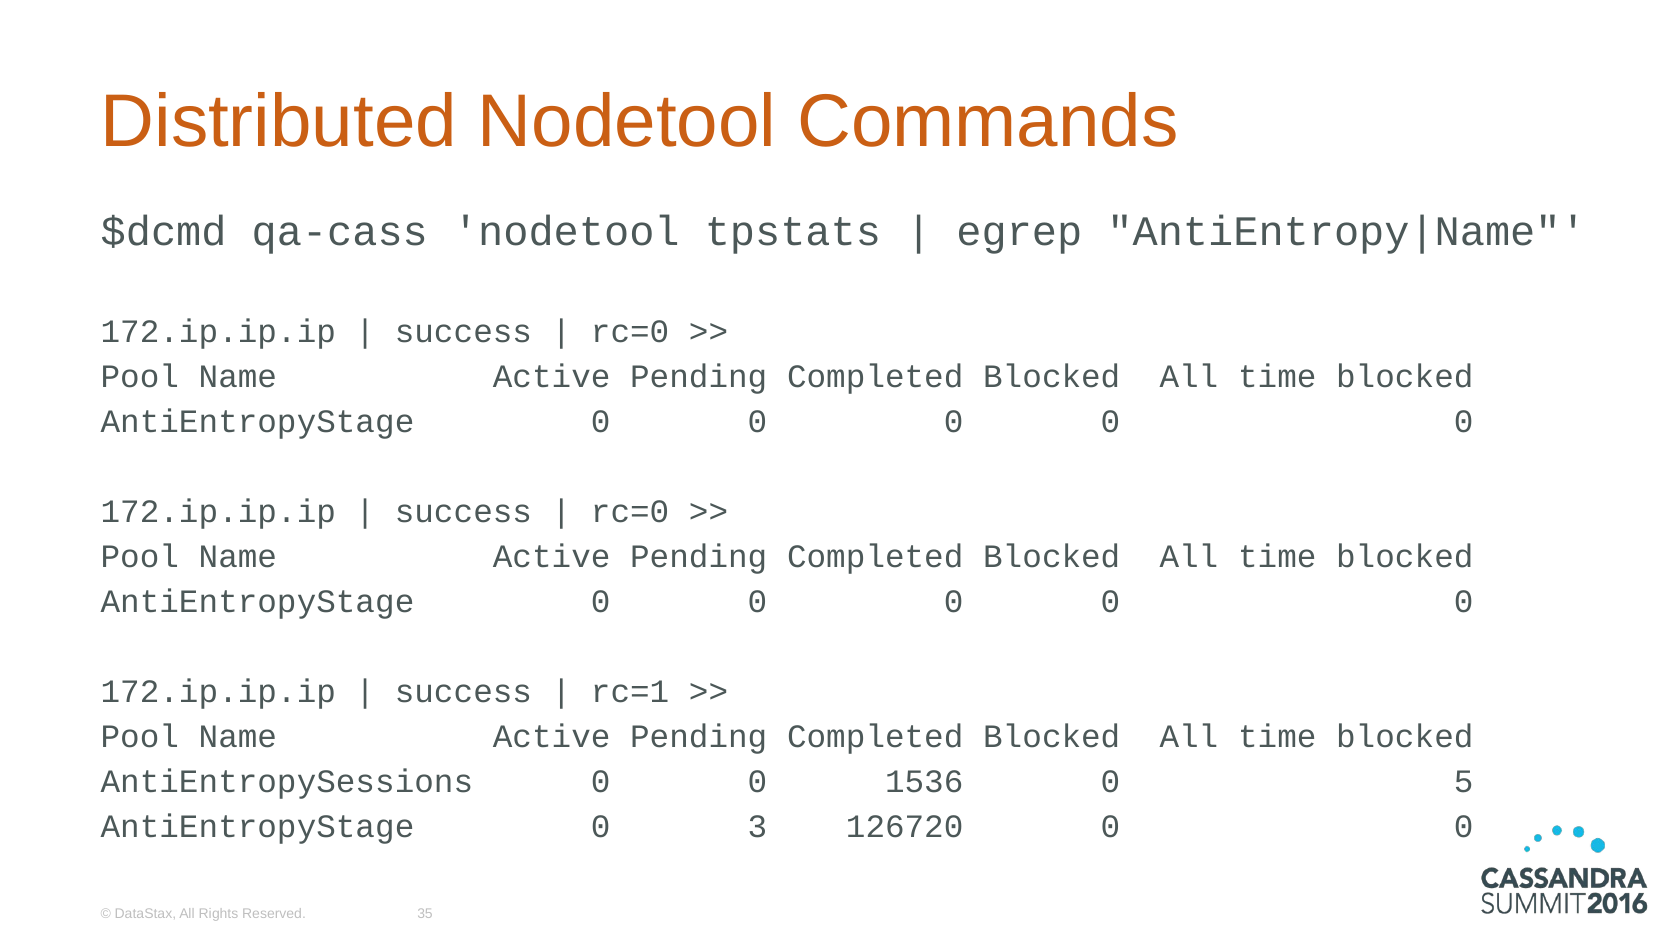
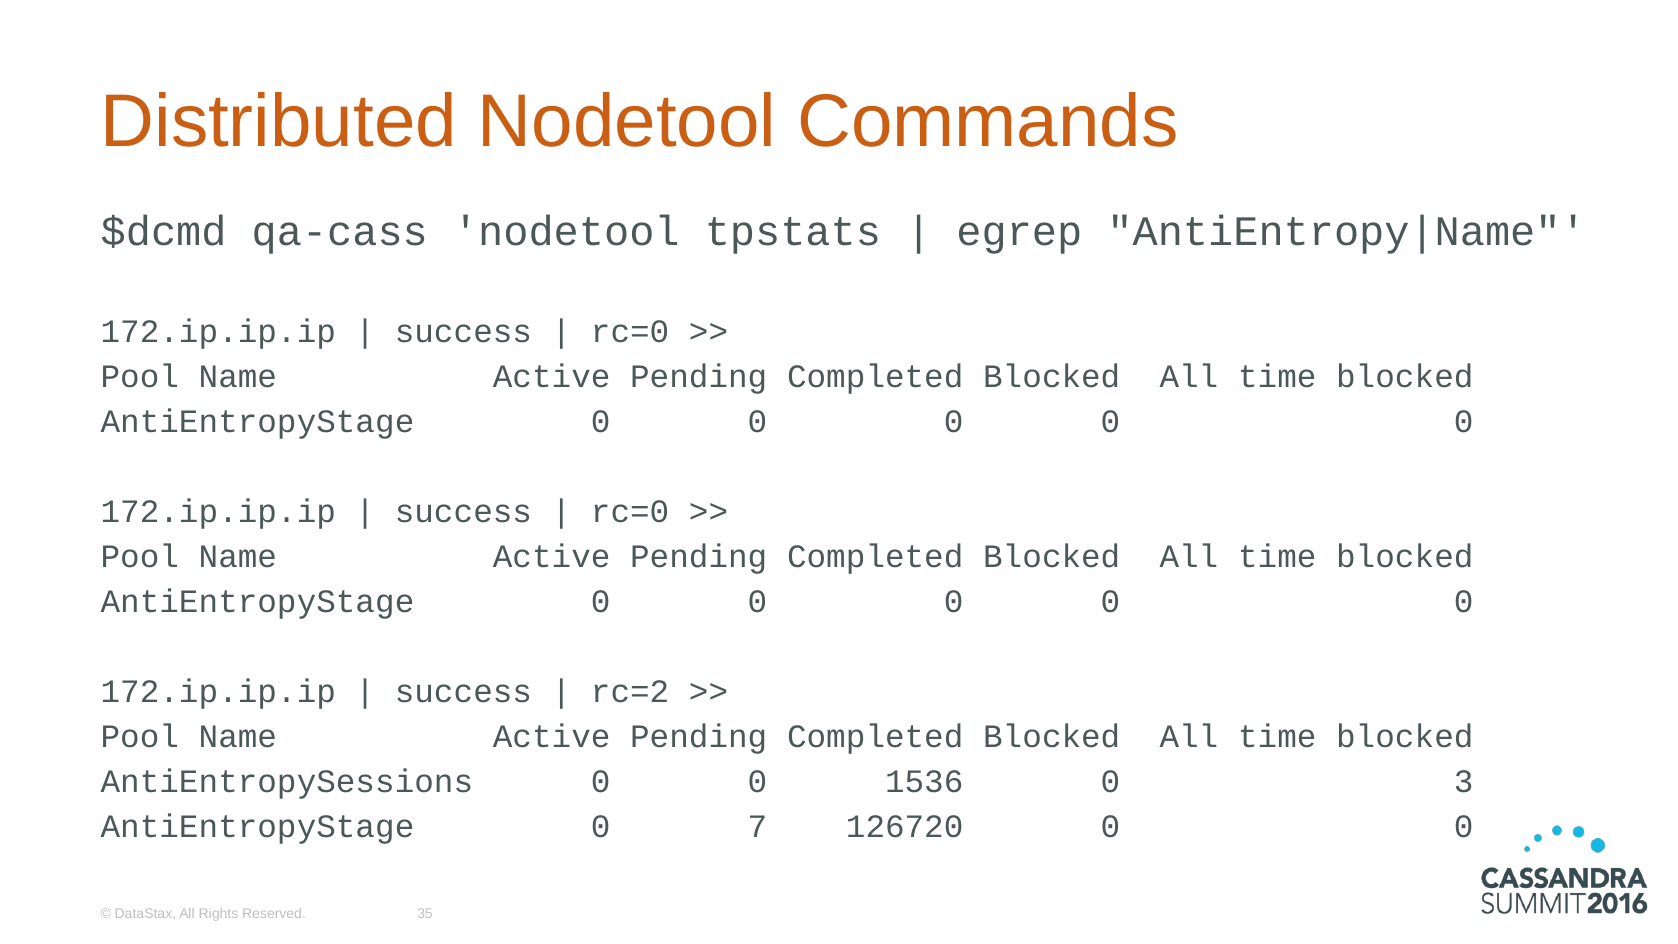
rc=1: rc=1 -> rc=2 (630, 692)
5: 5 -> 3 (1464, 782)
3: 3 -> 7 (757, 827)
